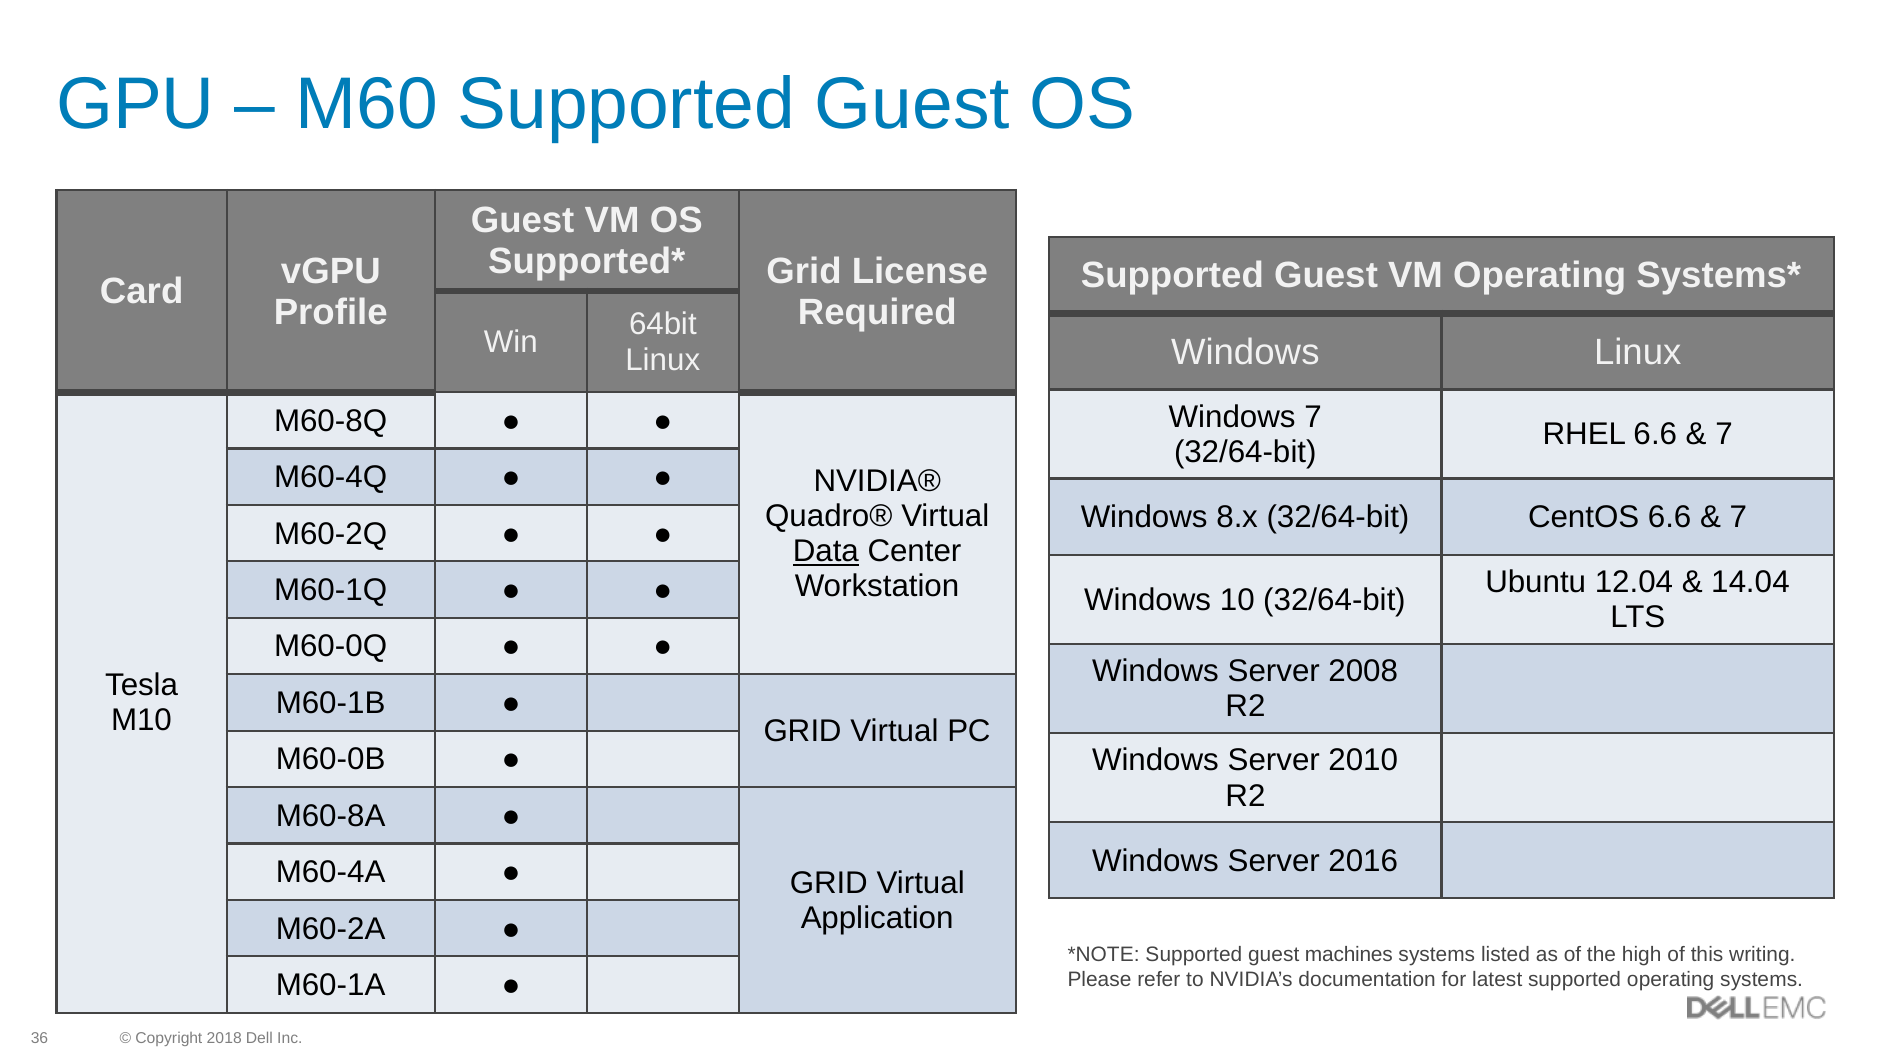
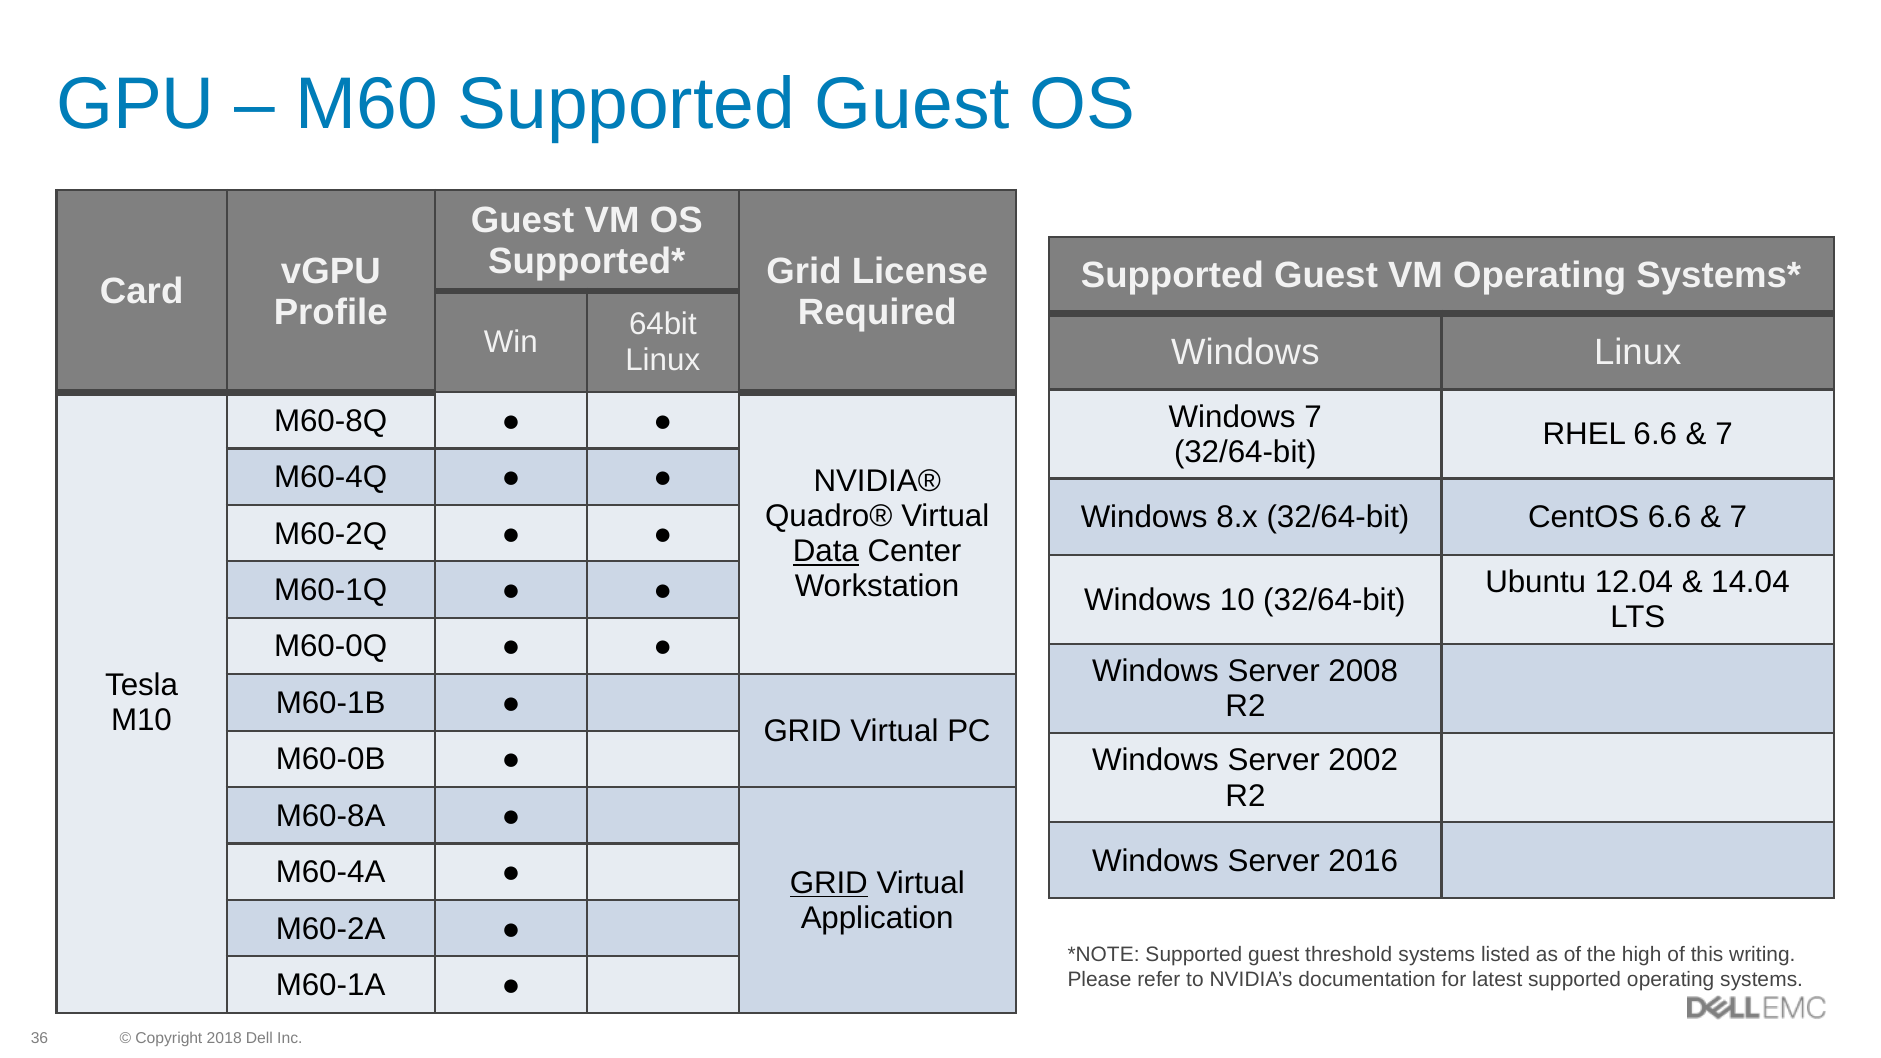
2010: 2010 -> 2002 (1363, 761)
GRID underline: none -> present (829, 883)
machines: machines -> threshold (1349, 955)
